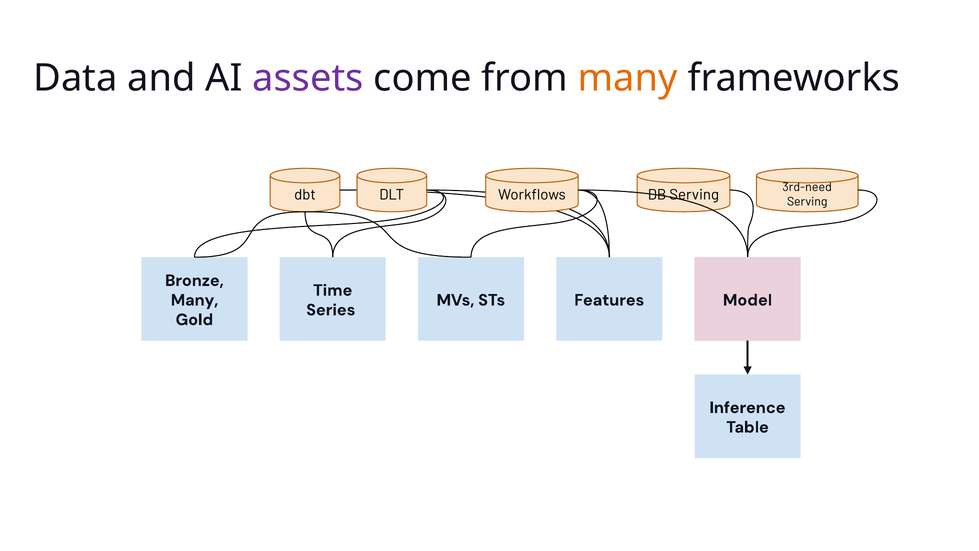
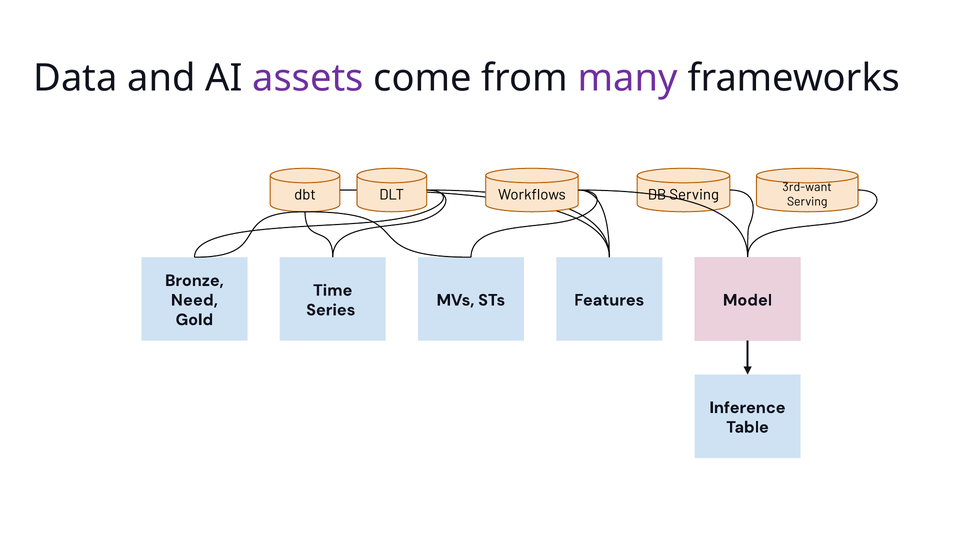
many colour: orange -> purple (628, 78)
3rd-need: 3rd-need -> 3rd-want (807, 187)
Many: Many -> Need (194, 300)
